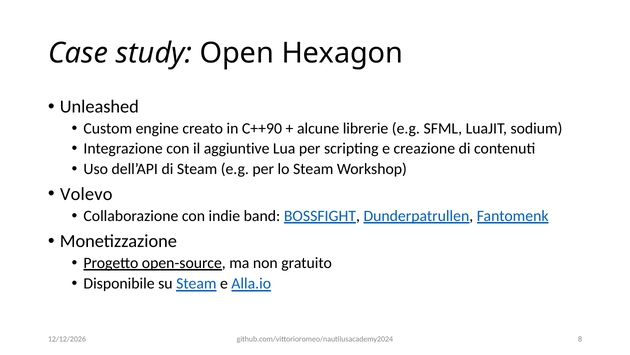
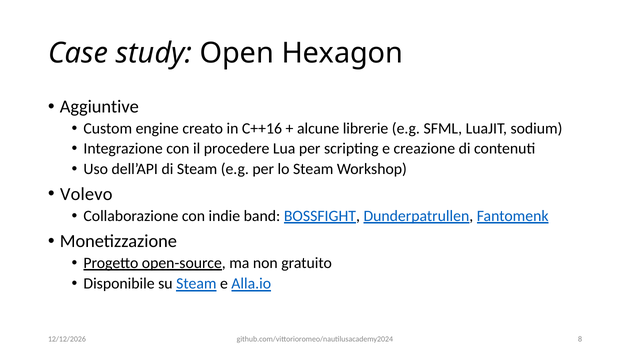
Unleashed: Unleashed -> Aggiuntive (99, 107)
C++90: C++90 -> C++16 (262, 128)
aggiuntive: aggiuntive -> procedere (237, 149)
